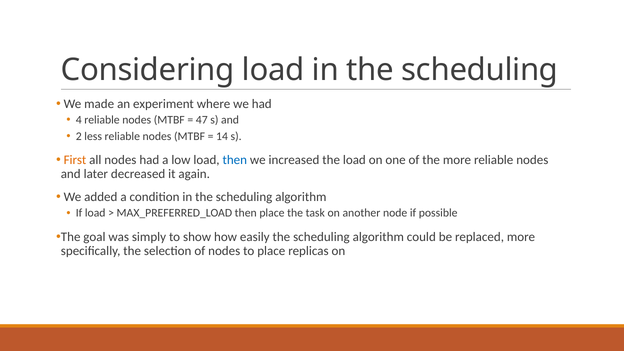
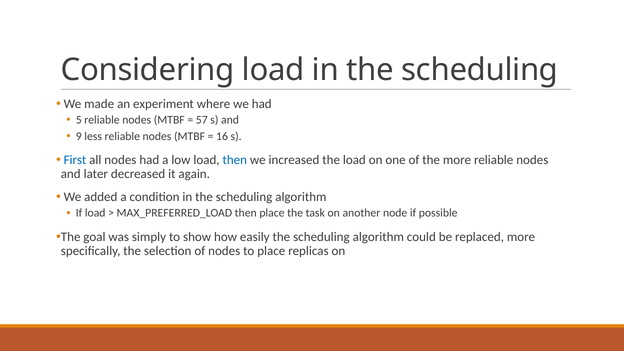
4: 4 -> 5 (79, 120)
47: 47 -> 57 (202, 120)
2: 2 -> 9 (79, 136)
14: 14 -> 16 (222, 136)
First colour: orange -> blue (75, 160)
